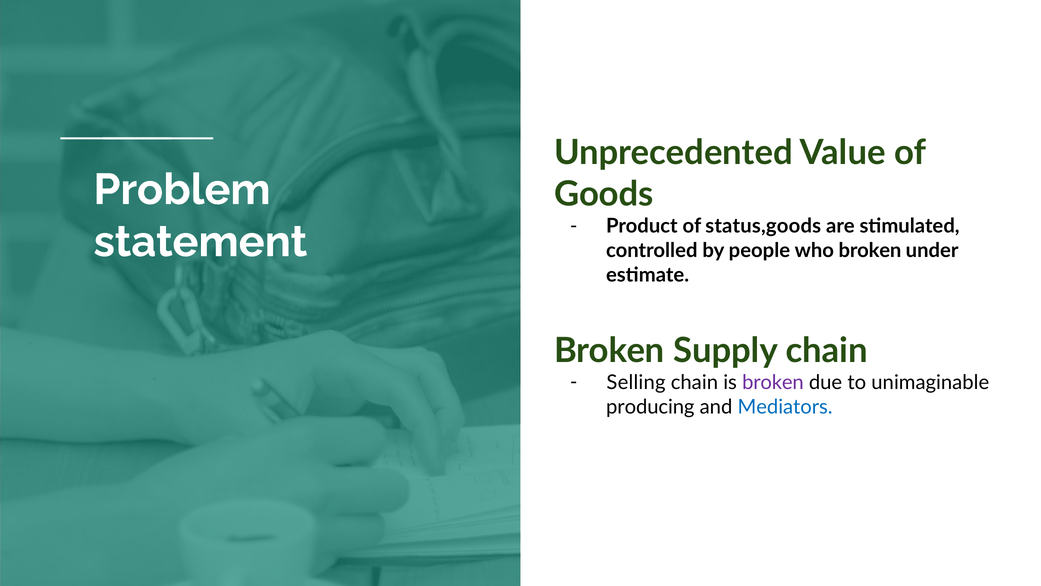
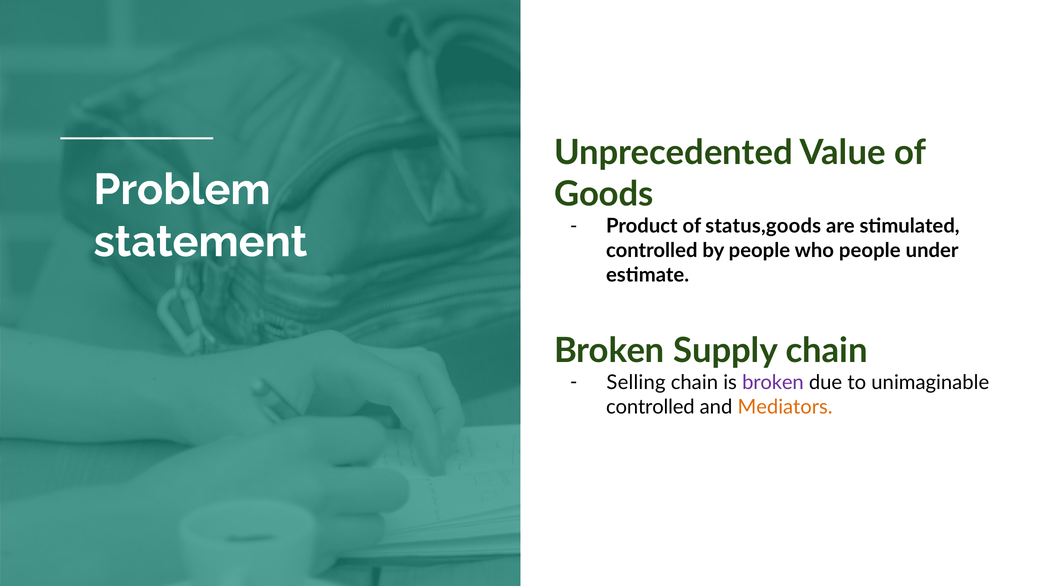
who broken: broken -> people (870, 250)
producing: producing -> controlled (650, 407)
Mediators colour: blue -> orange (785, 407)
